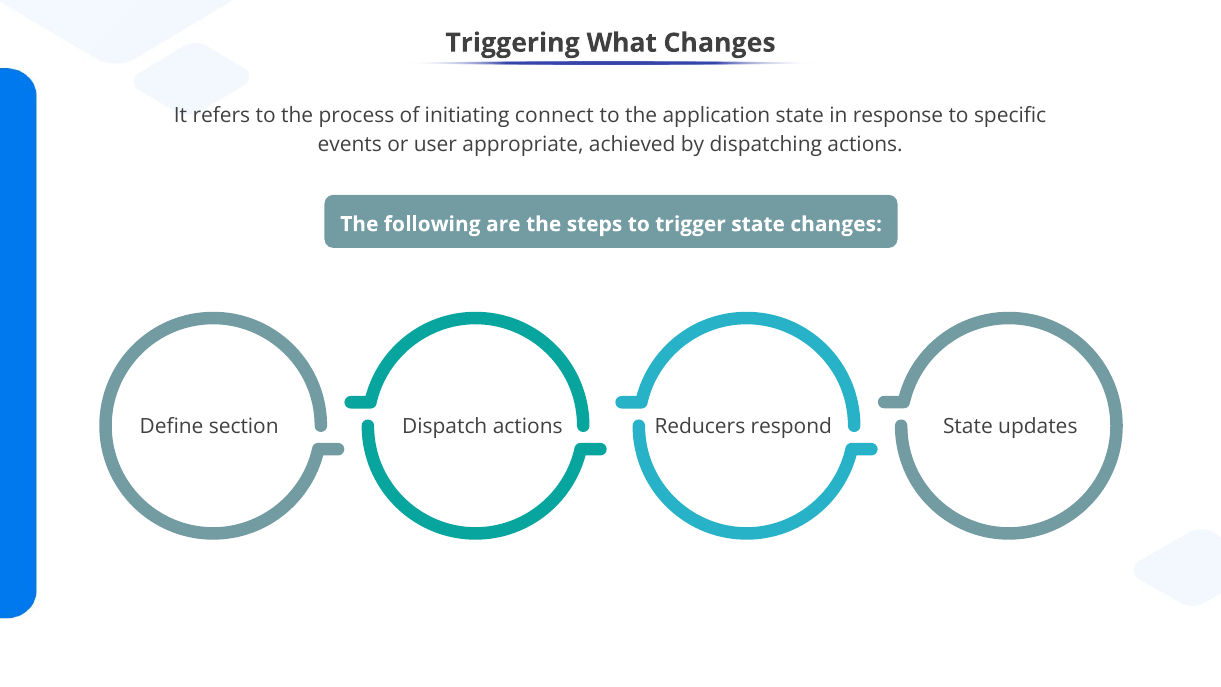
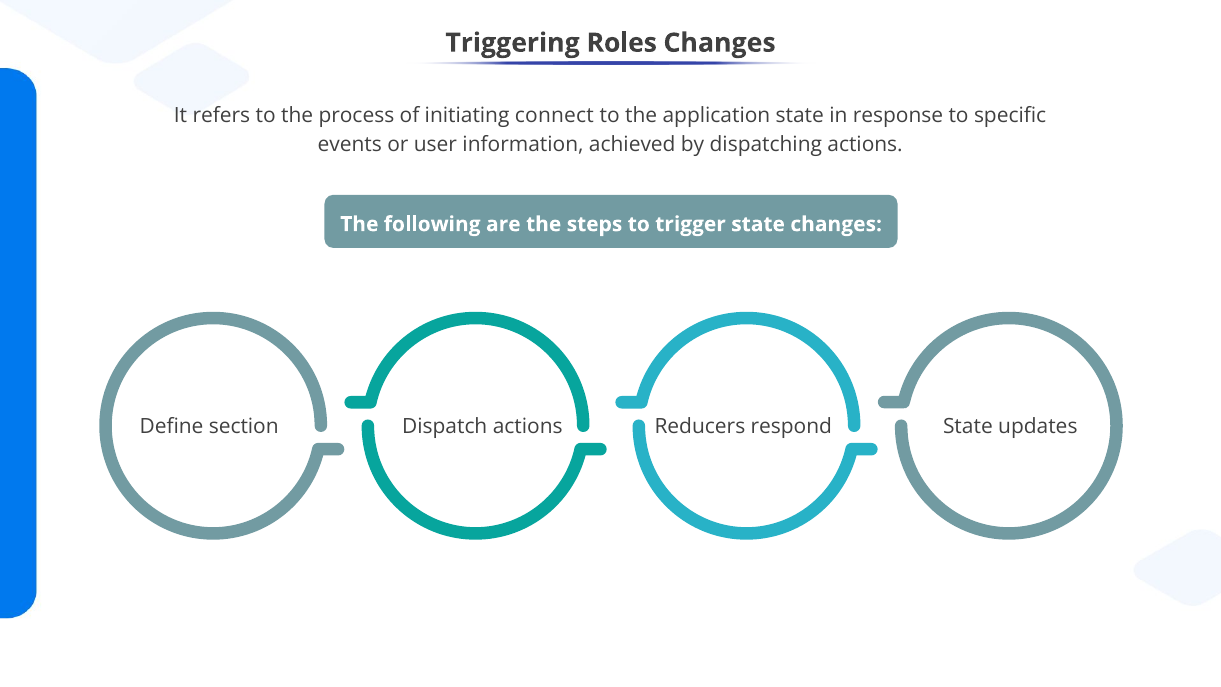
What: What -> Roles (622, 43)
appropriate: appropriate -> information (523, 145)
